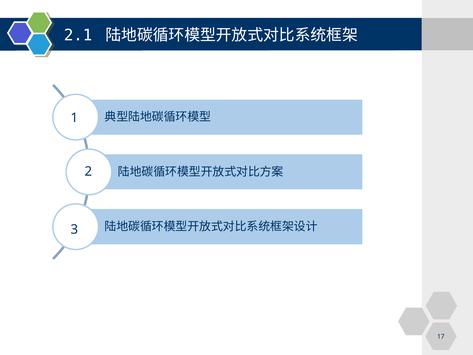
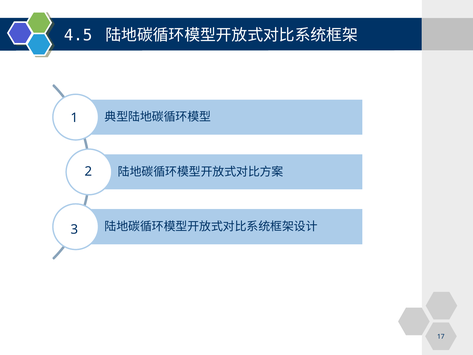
2.1: 2.1 -> 4.5 (78, 35)
